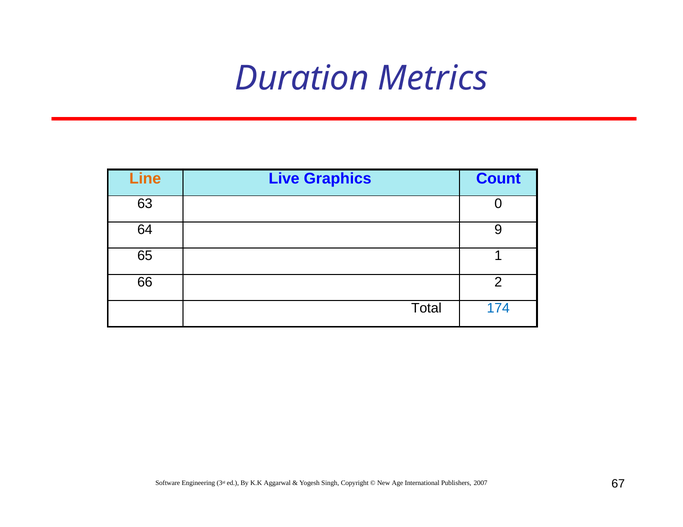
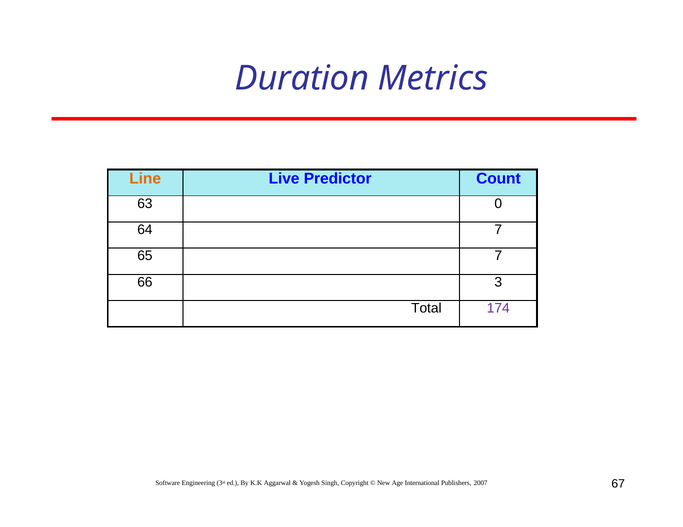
Graphics: Graphics -> Predictor (338, 179)
64 9: 9 -> 7 (498, 230)
65 1: 1 -> 7 (498, 256)
2: 2 -> 3 (498, 283)
174 colour: blue -> purple (498, 309)
